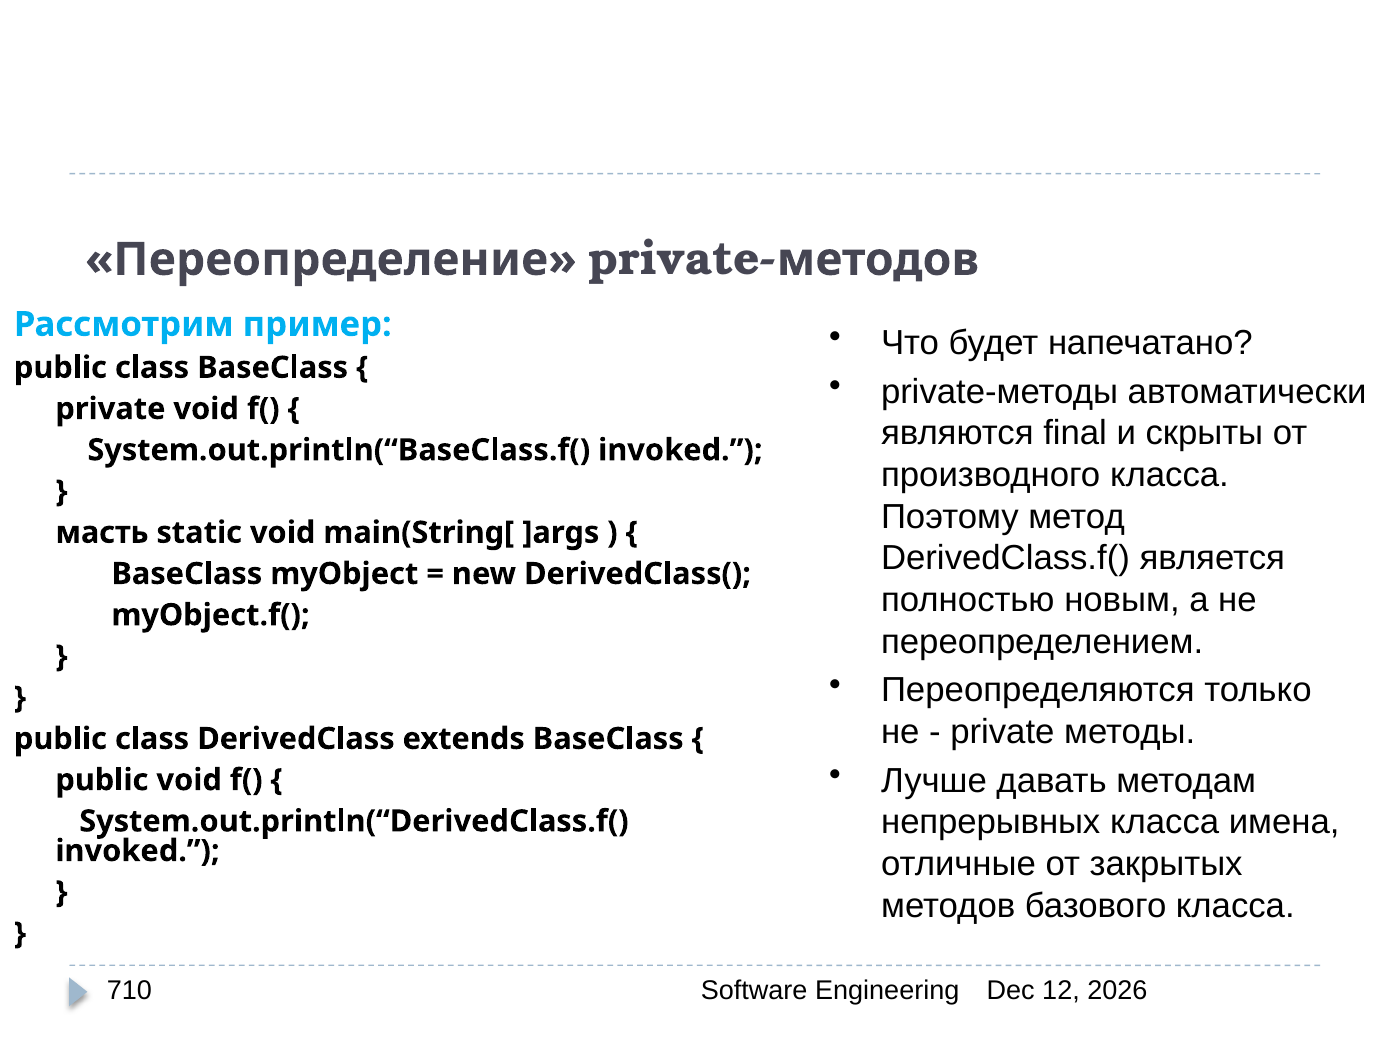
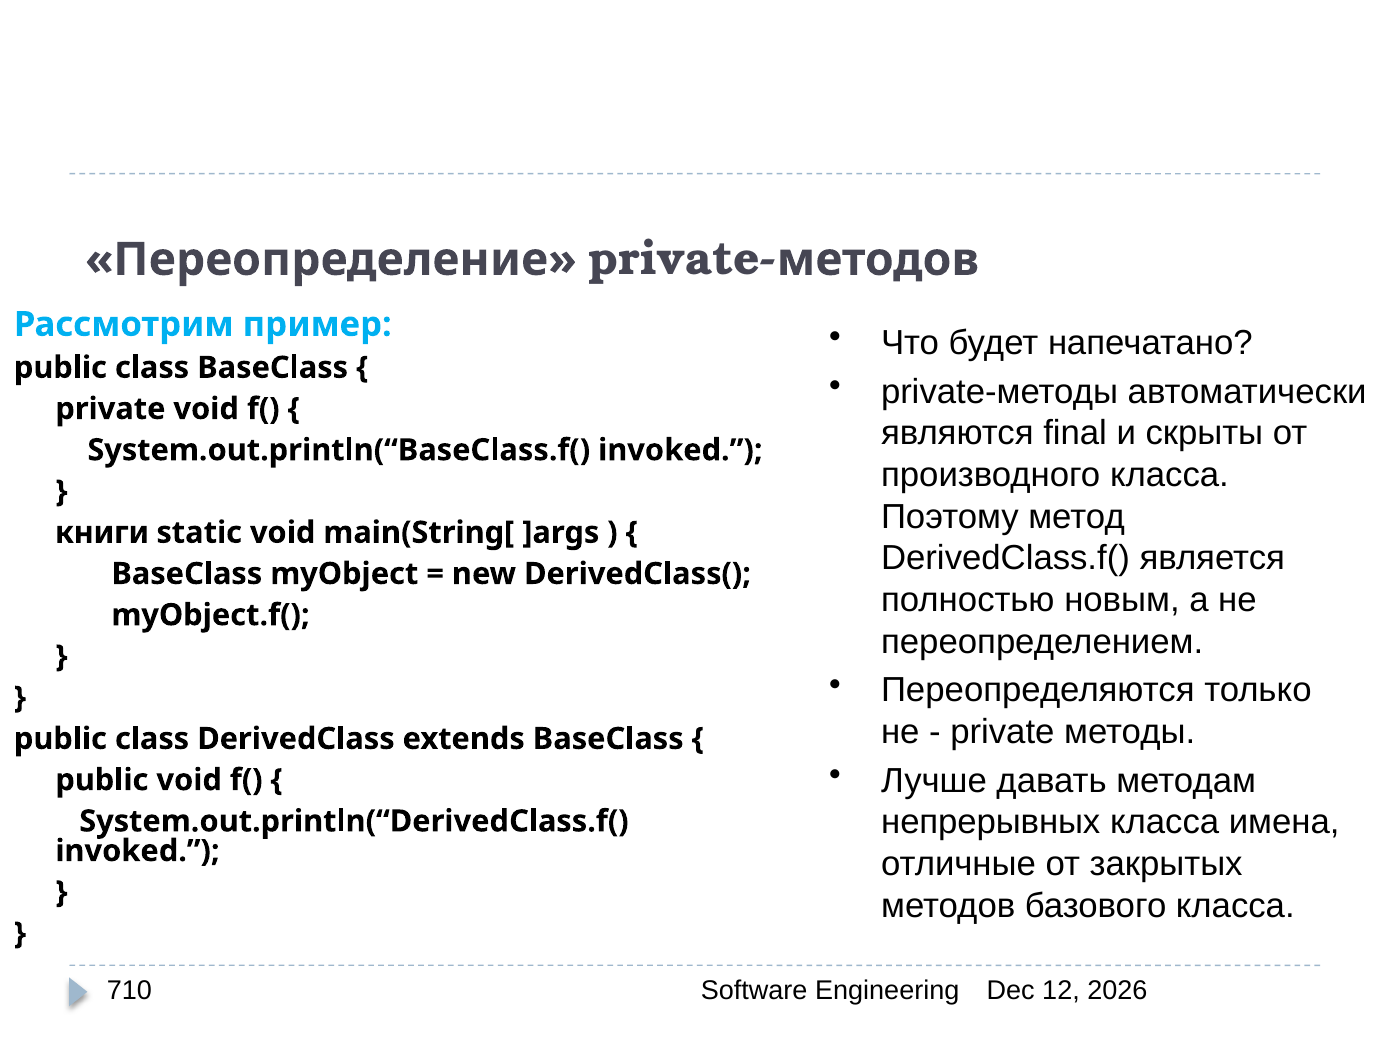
масть: масть -> книги (102, 533)
